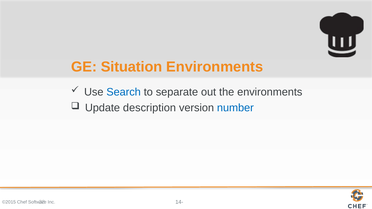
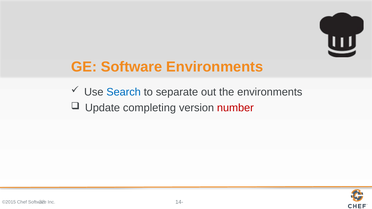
GE Situation: Situation -> Software (132, 67)
description: description -> completing (149, 108)
number colour: blue -> red (235, 108)
